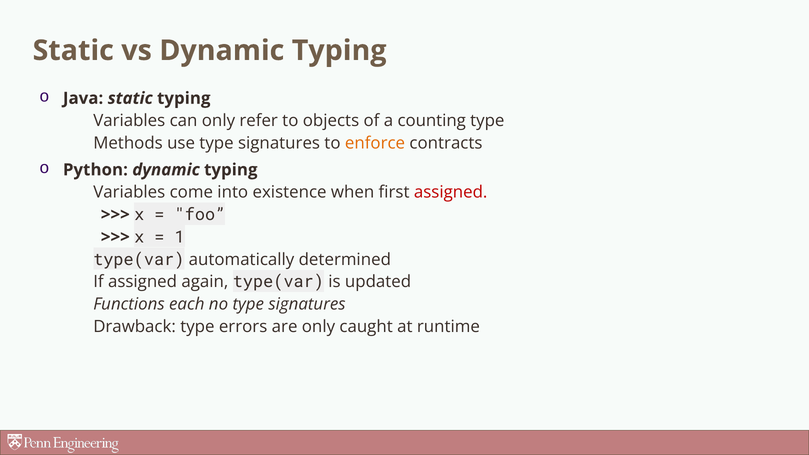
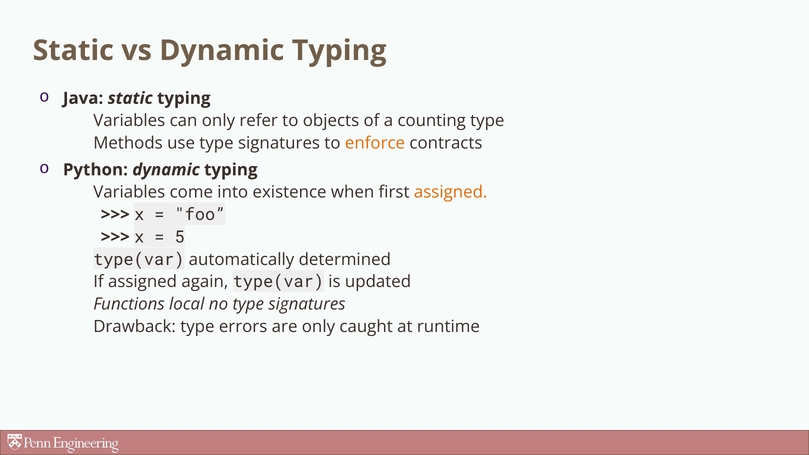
assigned colour: red -> orange (451, 192)
1: 1 -> 5 (180, 237)
each: each -> local (187, 304)
